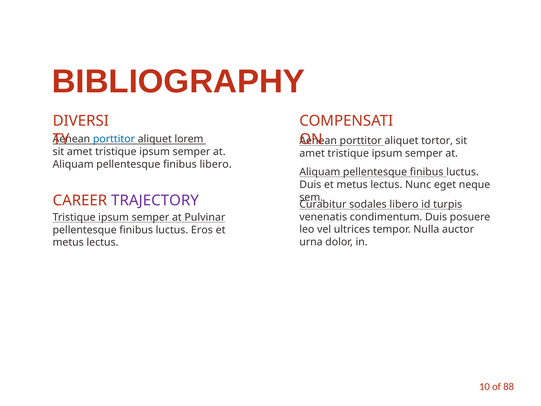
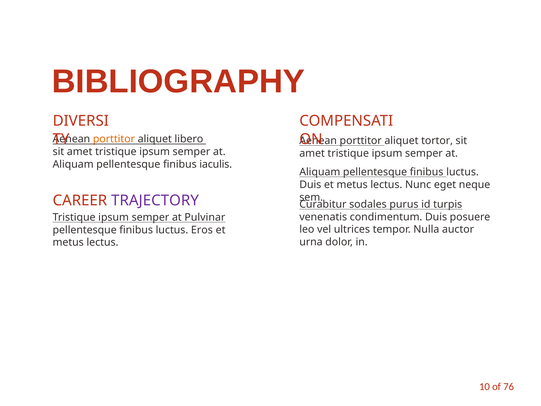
porttitor colour: blue -> orange (114, 139)
lorem: lorem -> libero (189, 139)
finibus libero: libero -> iaculis (216, 164)
sodales libero: libero -> purus (404, 204)
88: 88 -> 76 (509, 386)
